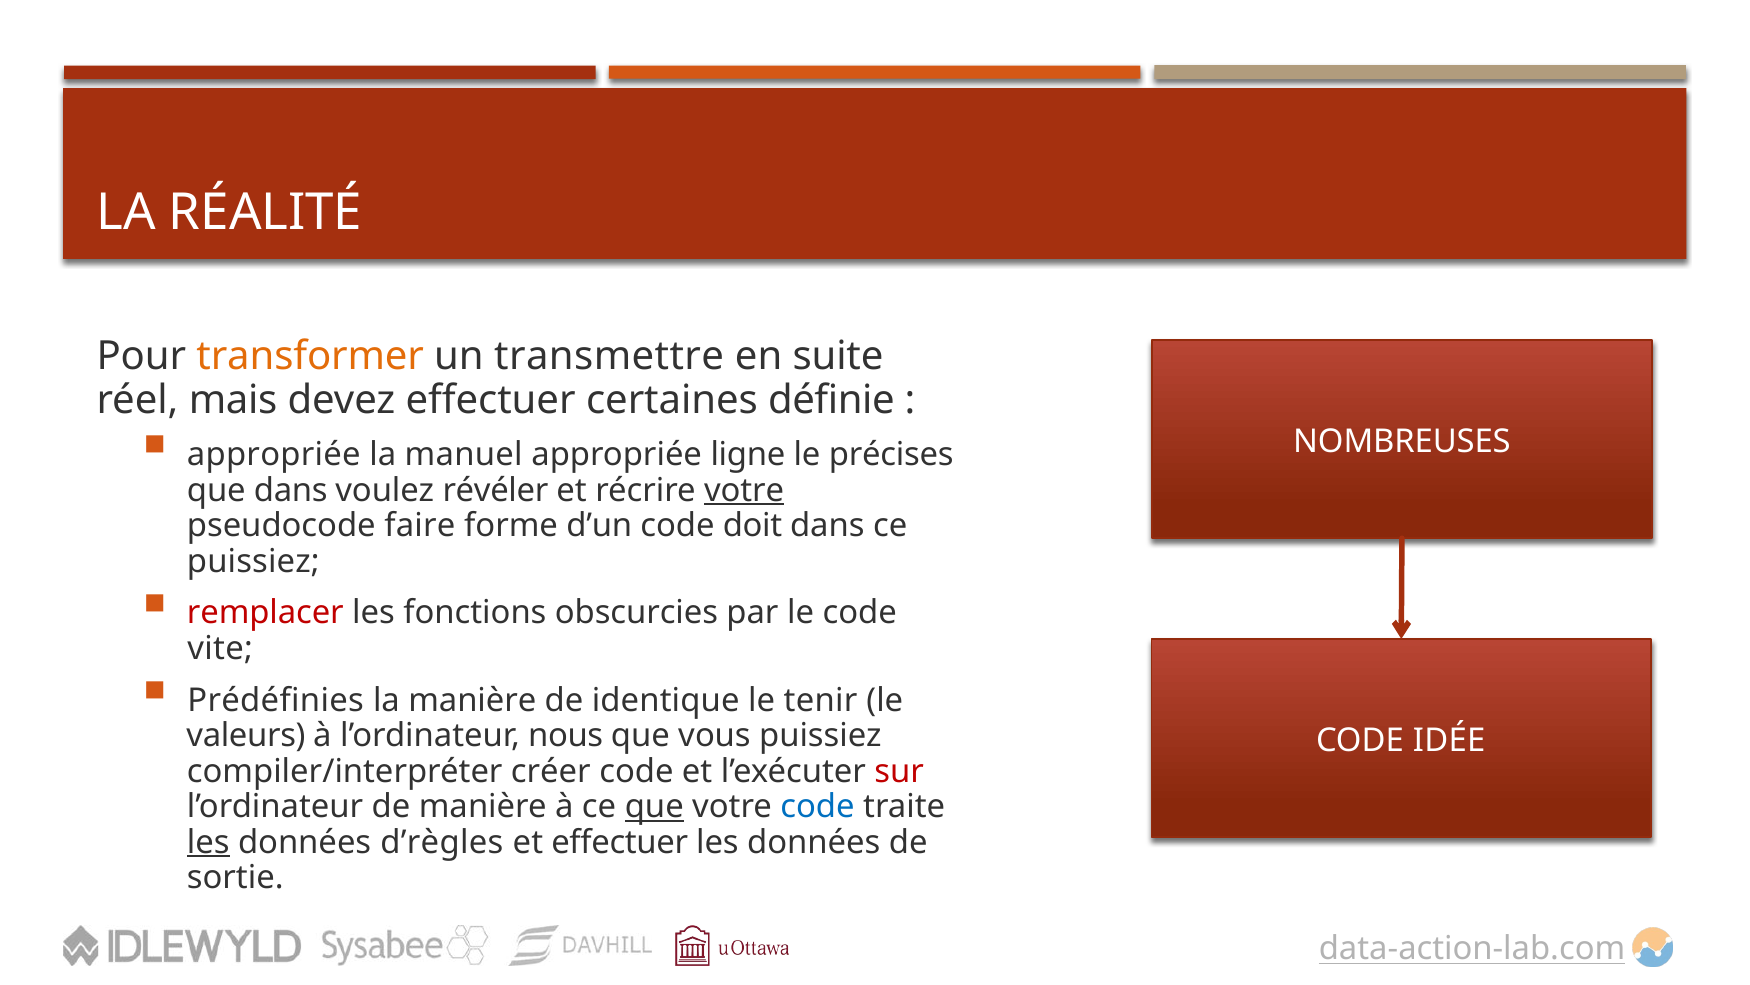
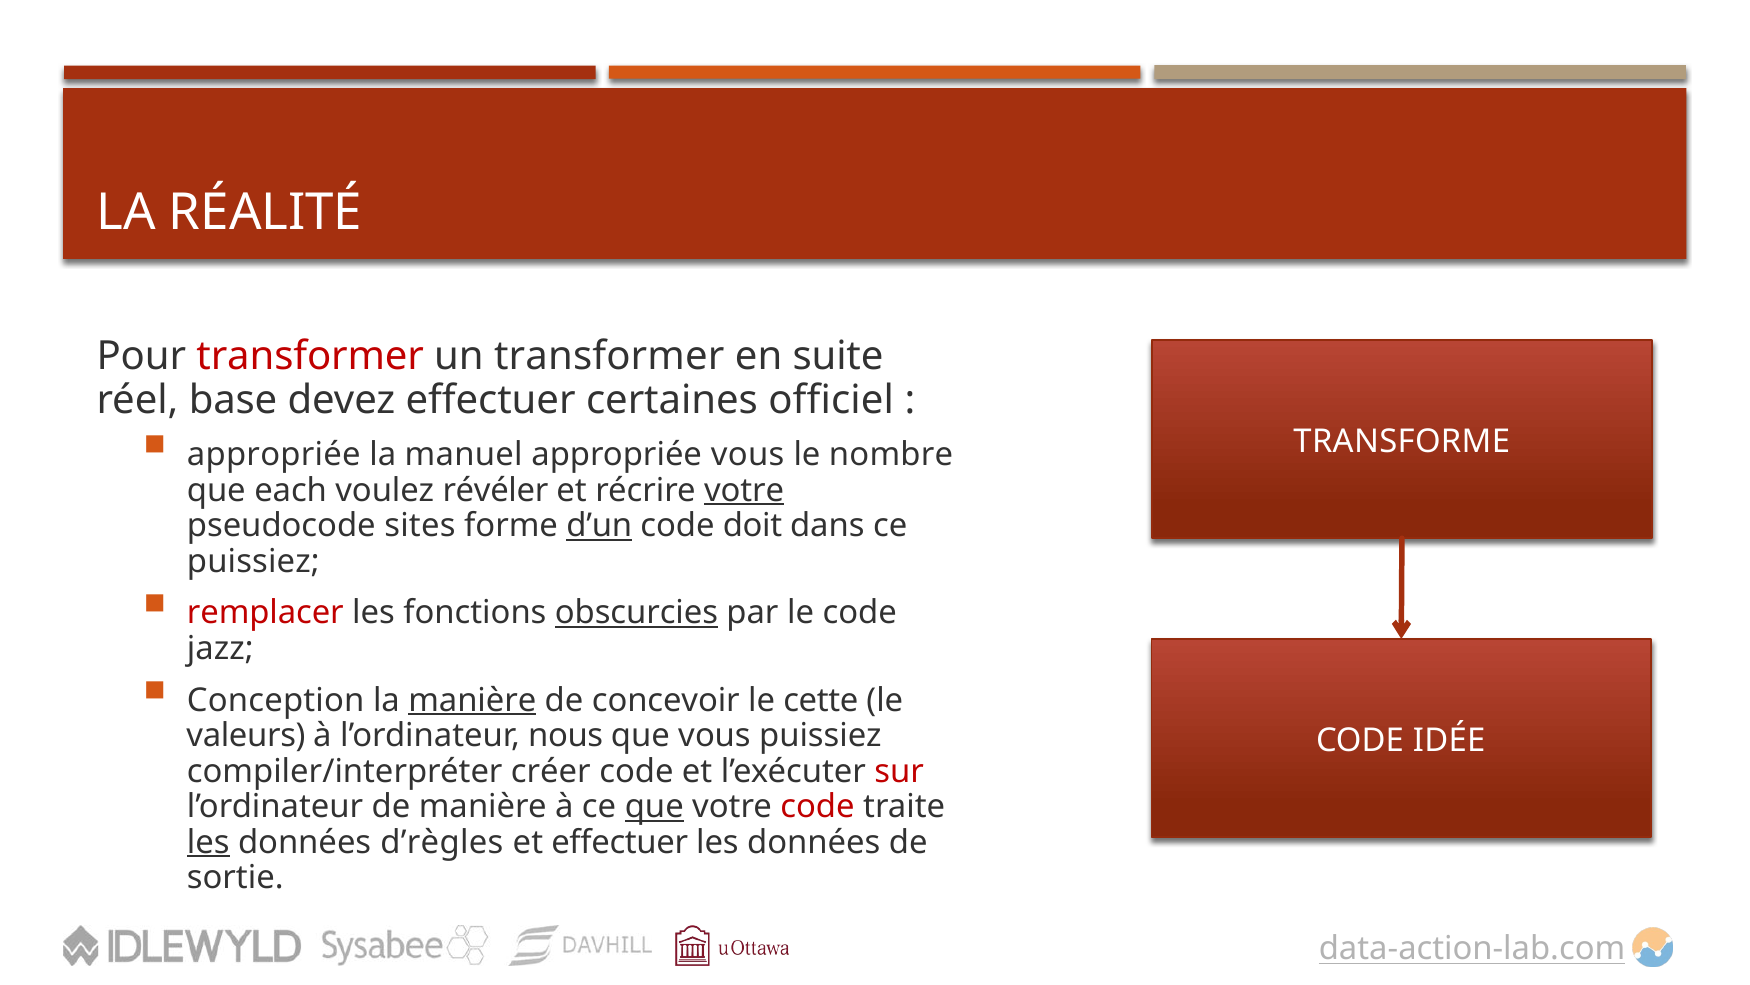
transformer colour: orange -> red (310, 356)
un transmettre: transmettre -> transformer (609, 356)
mais: mais -> base (233, 400)
définie: définie -> officiel (831, 400)
NOMBREUSES: NOMBREUSES -> TRANSFORME (1402, 441)
appropriée ligne: ligne -> vous (748, 455)
précises: précises -> nombre (891, 455)
que dans: dans -> each (291, 490)
faire: faire -> sites (420, 525)
d’un underline: none -> present (599, 525)
obscurcies underline: none -> present (636, 613)
vite: vite -> jazz (220, 648)
Prédéfinies: Prédéfinies -> Conception (276, 700)
manière underline: none -> present (472, 700)
identique: identique -> concevoir (666, 700)
tenir: tenir -> cette (821, 700)
code colour: blue -> red (817, 806)
